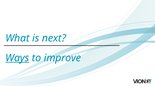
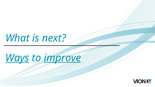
improve underline: none -> present (62, 58)
